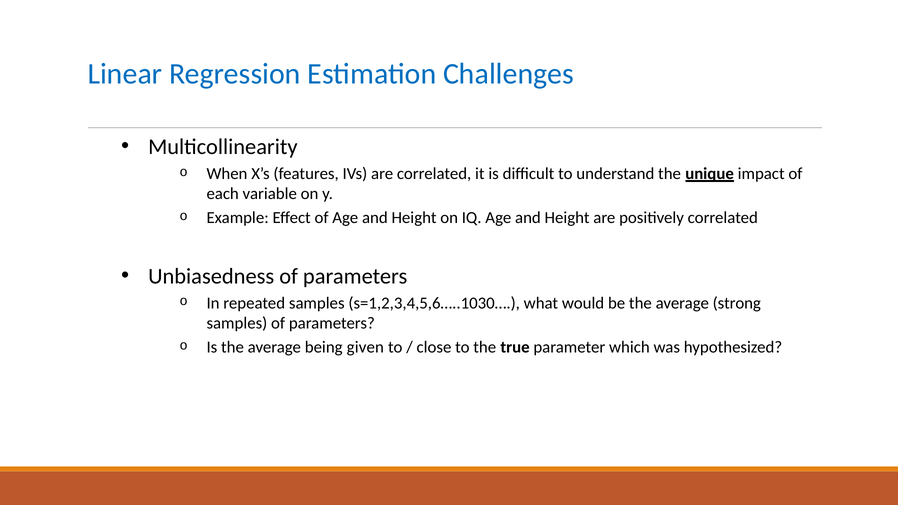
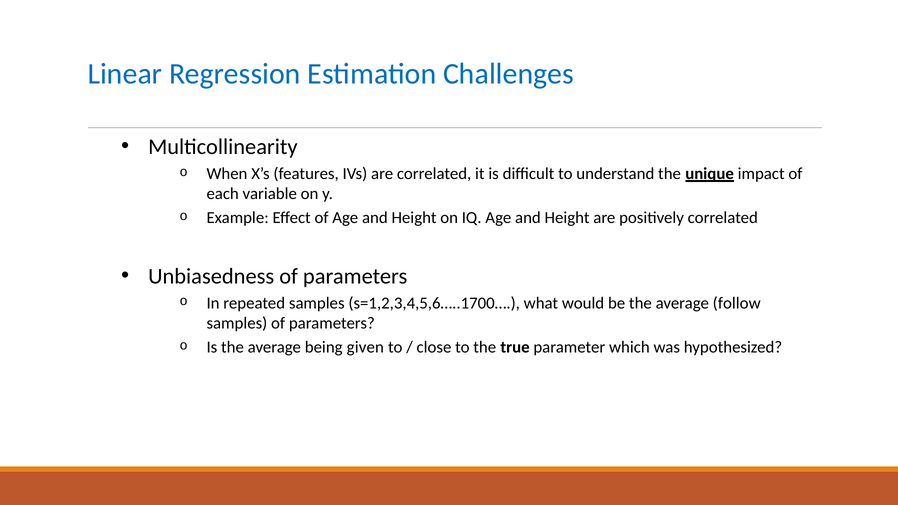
s=1,2,3,4,5,6…..1030…: s=1,2,3,4,5,6…..1030… -> s=1,2,3,4,5,6…..1700… (434, 303)
strong: strong -> follow (737, 303)
